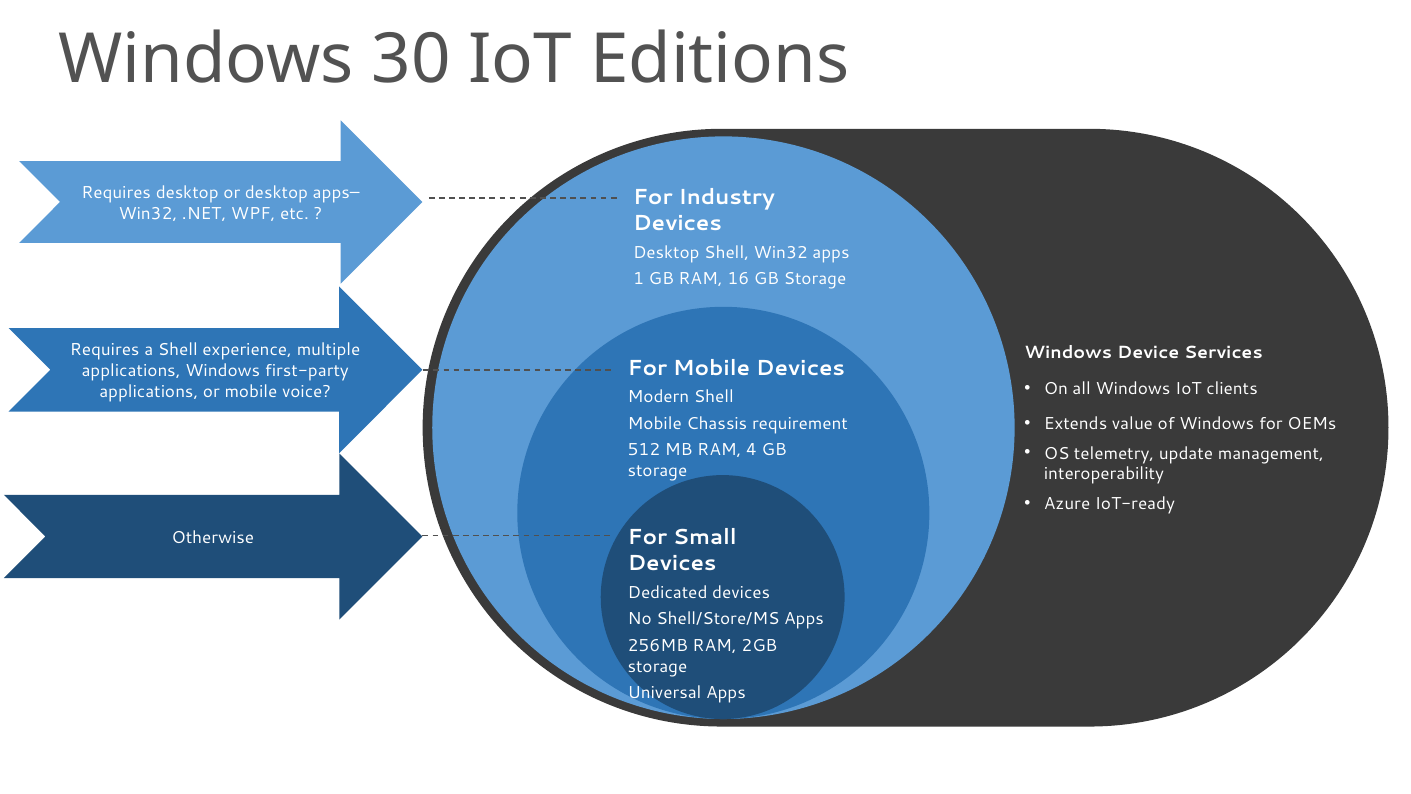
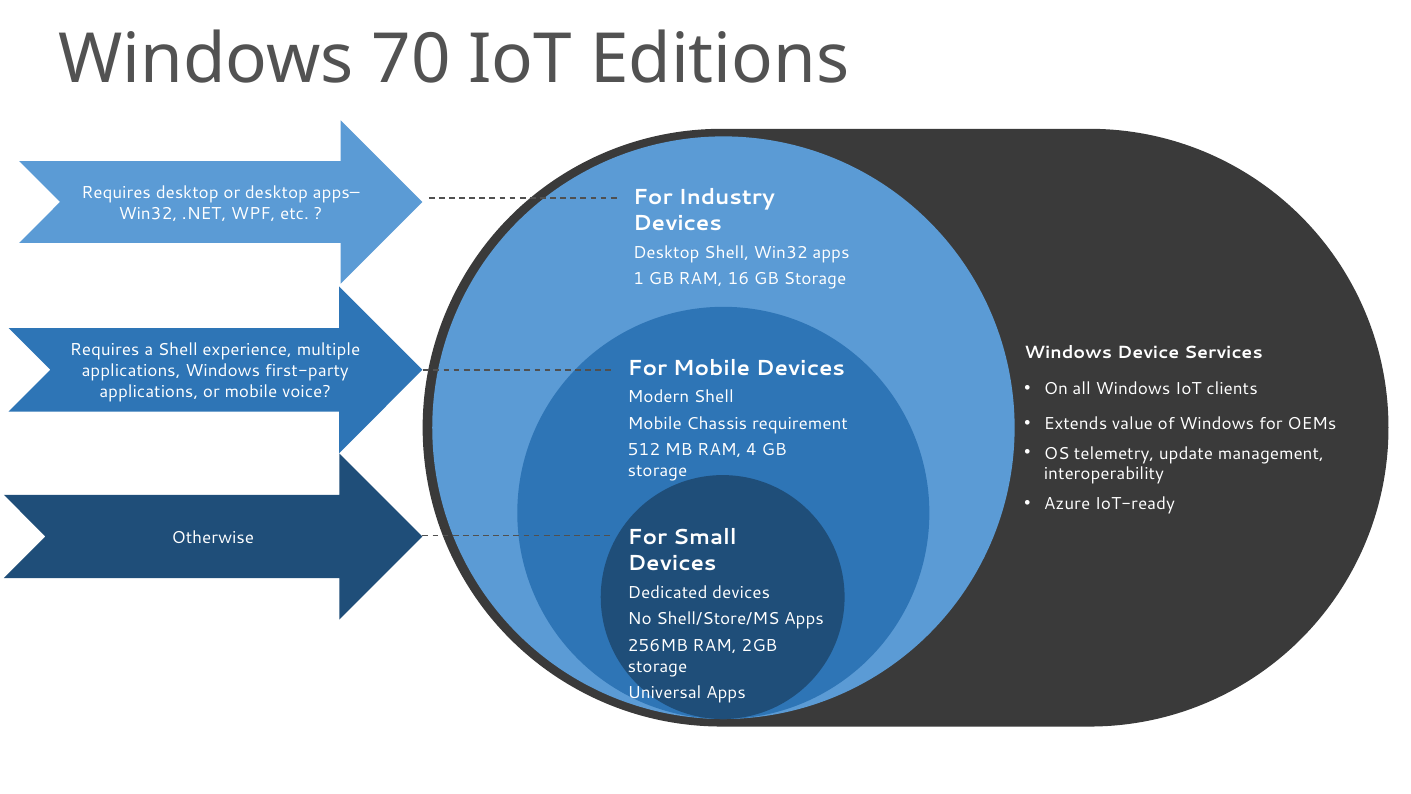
30: 30 -> 70 (411, 60)
